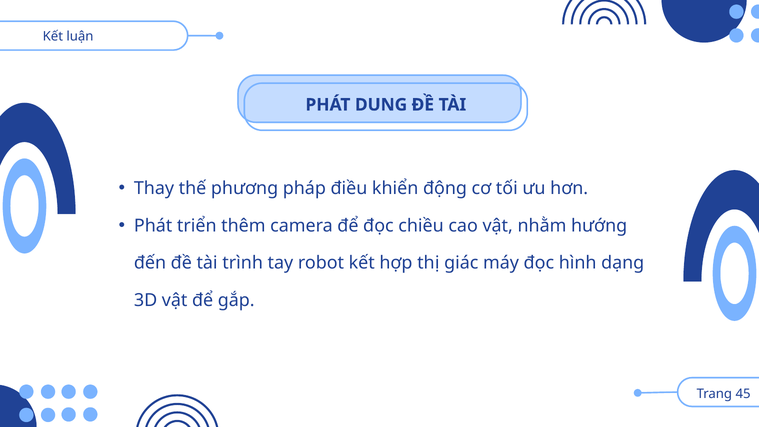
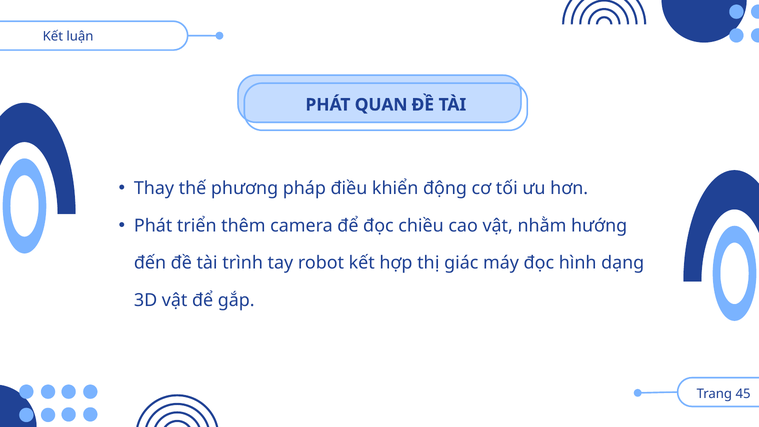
DUNG: DUNG -> QUAN (381, 105)
